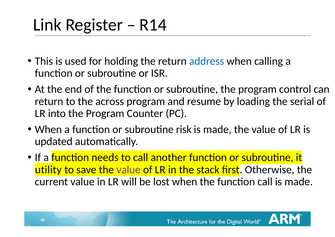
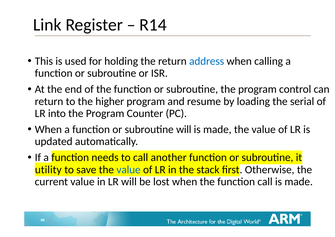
across: across -> higher (110, 101)
subroutine risk: risk -> will (184, 129)
value colour: purple -> blue (129, 169)
